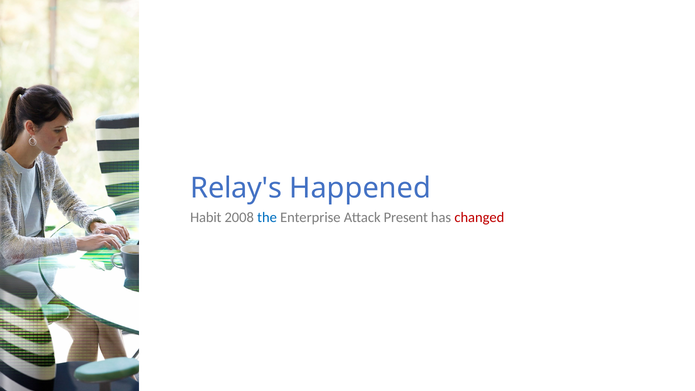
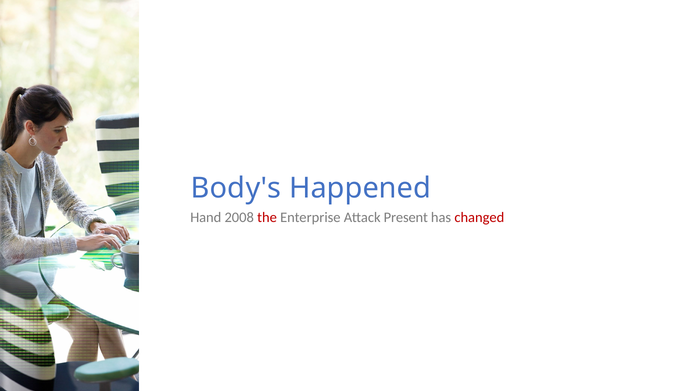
Relay's: Relay's -> Body's (236, 188)
Habit: Habit -> Hand (206, 218)
the colour: blue -> red (267, 218)
